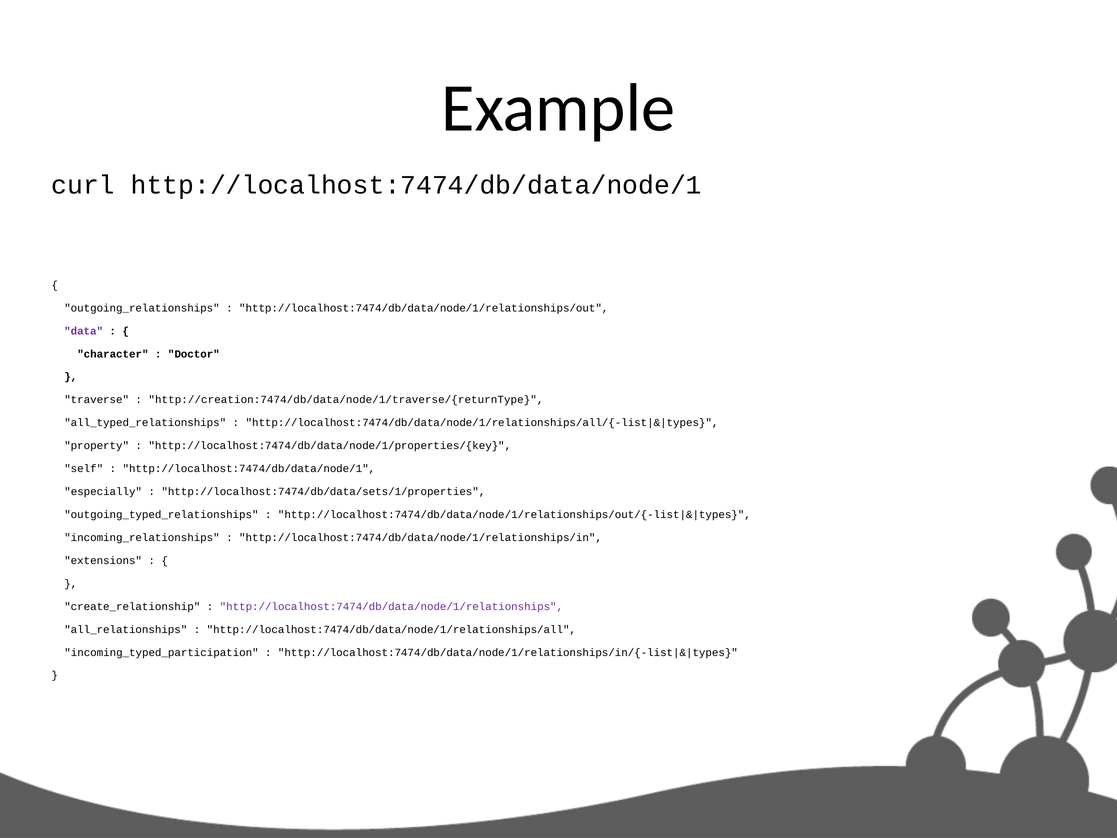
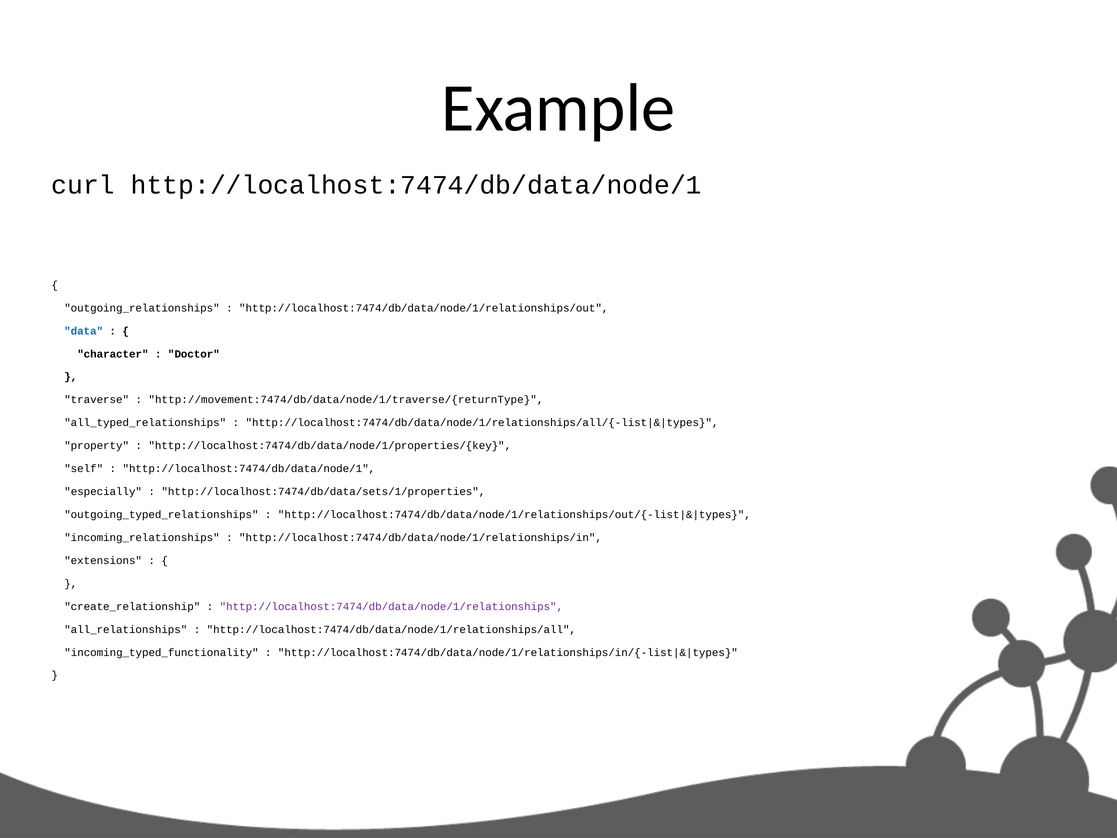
data colour: purple -> blue (84, 331)
http://creation:7474/db/data/node/1/traverse/{returnType: http://creation:7474/db/data/node/1/traverse/{returnType -> http://movement:7474/db/data/node/1/traverse/{returnType (346, 400)
incoming_typed_participation: incoming_typed_participation -> incoming_typed_functionality (161, 652)
